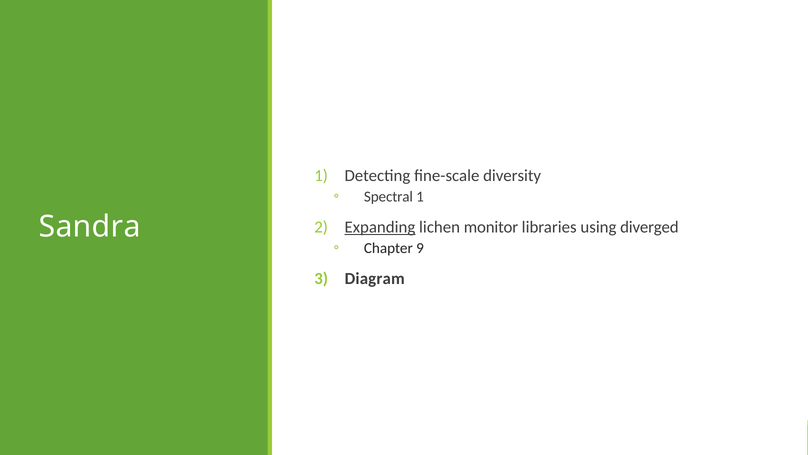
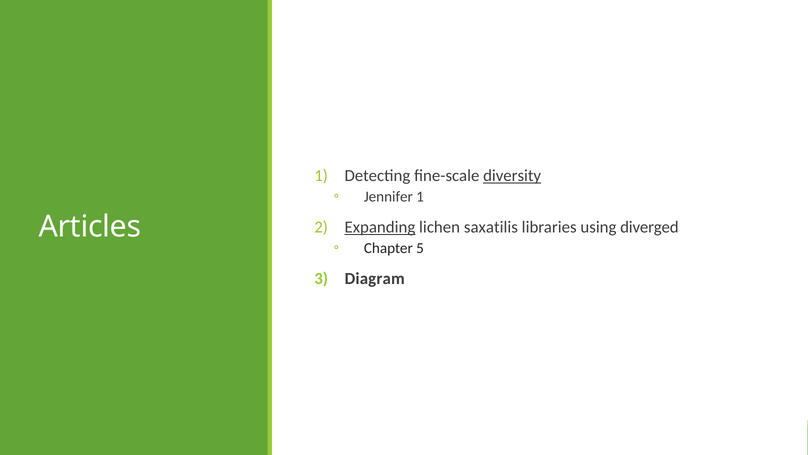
diversity underline: none -> present (512, 176)
Spectral: Spectral -> Jennifer (388, 196)
Sandra: Sandra -> Articles (90, 227)
monitor: monitor -> saxatilis (491, 227)
9: 9 -> 5 (420, 248)
